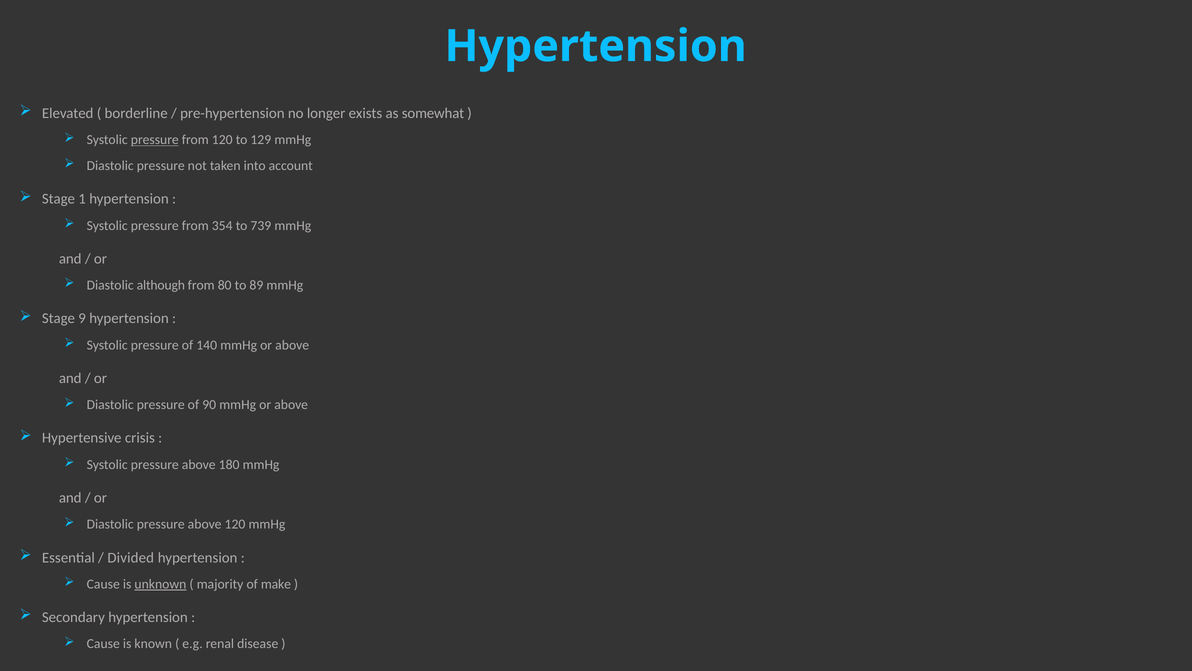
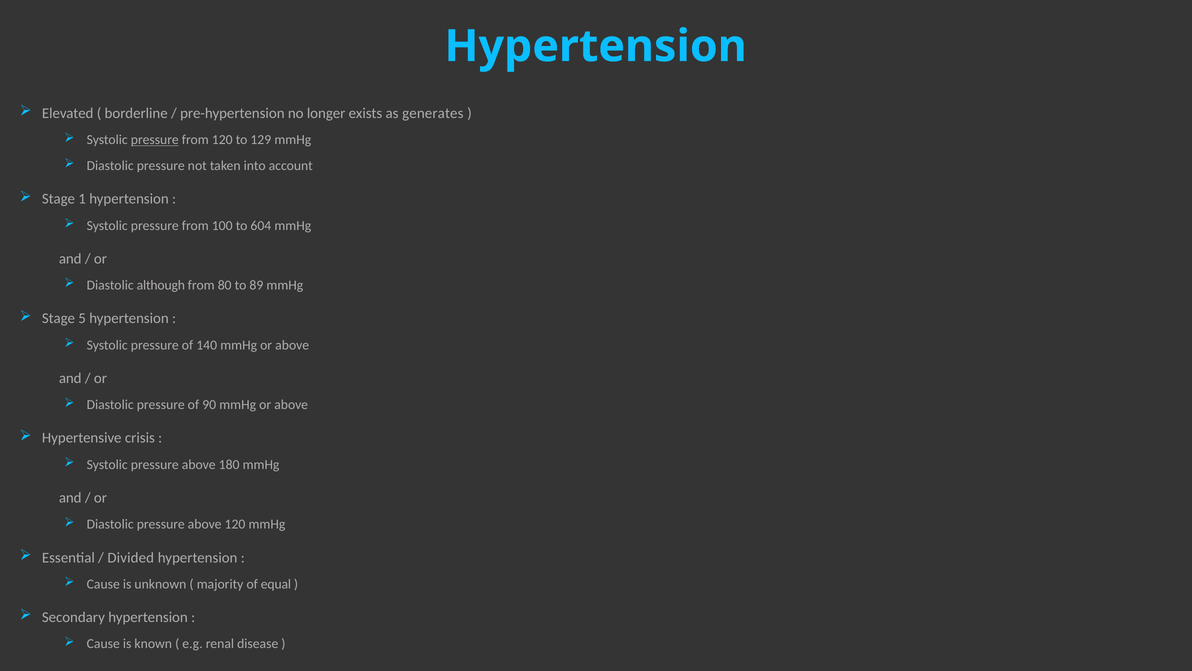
somewhat: somewhat -> generates (433, 113)
354: 354 -> 100 (222, 225)
739: 739 -> 604 (261, 225)
9: 9 -> 5 (82, 318)
unknown underline: present -> none (160, 584)
make: make -> equal (276, 584)
